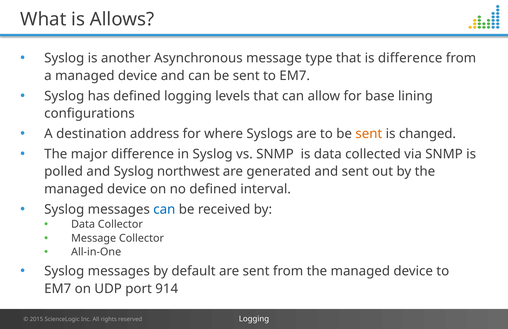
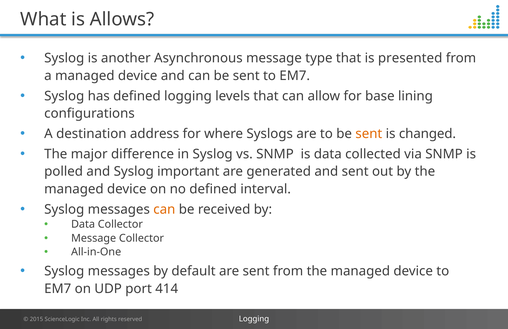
is difference: difference -> presented (410, 58)
northwest: northwest -> important (188, 171)
can colour: blue -> orange (164, 209)
914: 914 -> 414 (167, 288)
